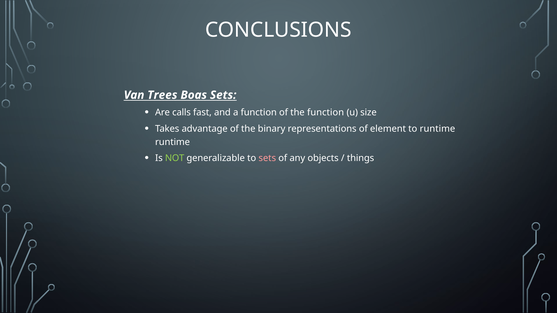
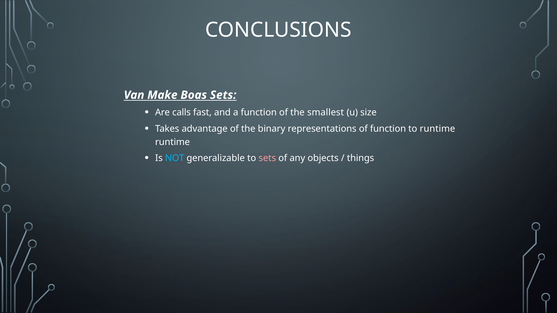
Trees: Trees -> Make (162, 95)
the function: function -> smallest (326, 113)
of element: element -> function (388, 129)
NOT colour: light green -> light blue (175, 158)
